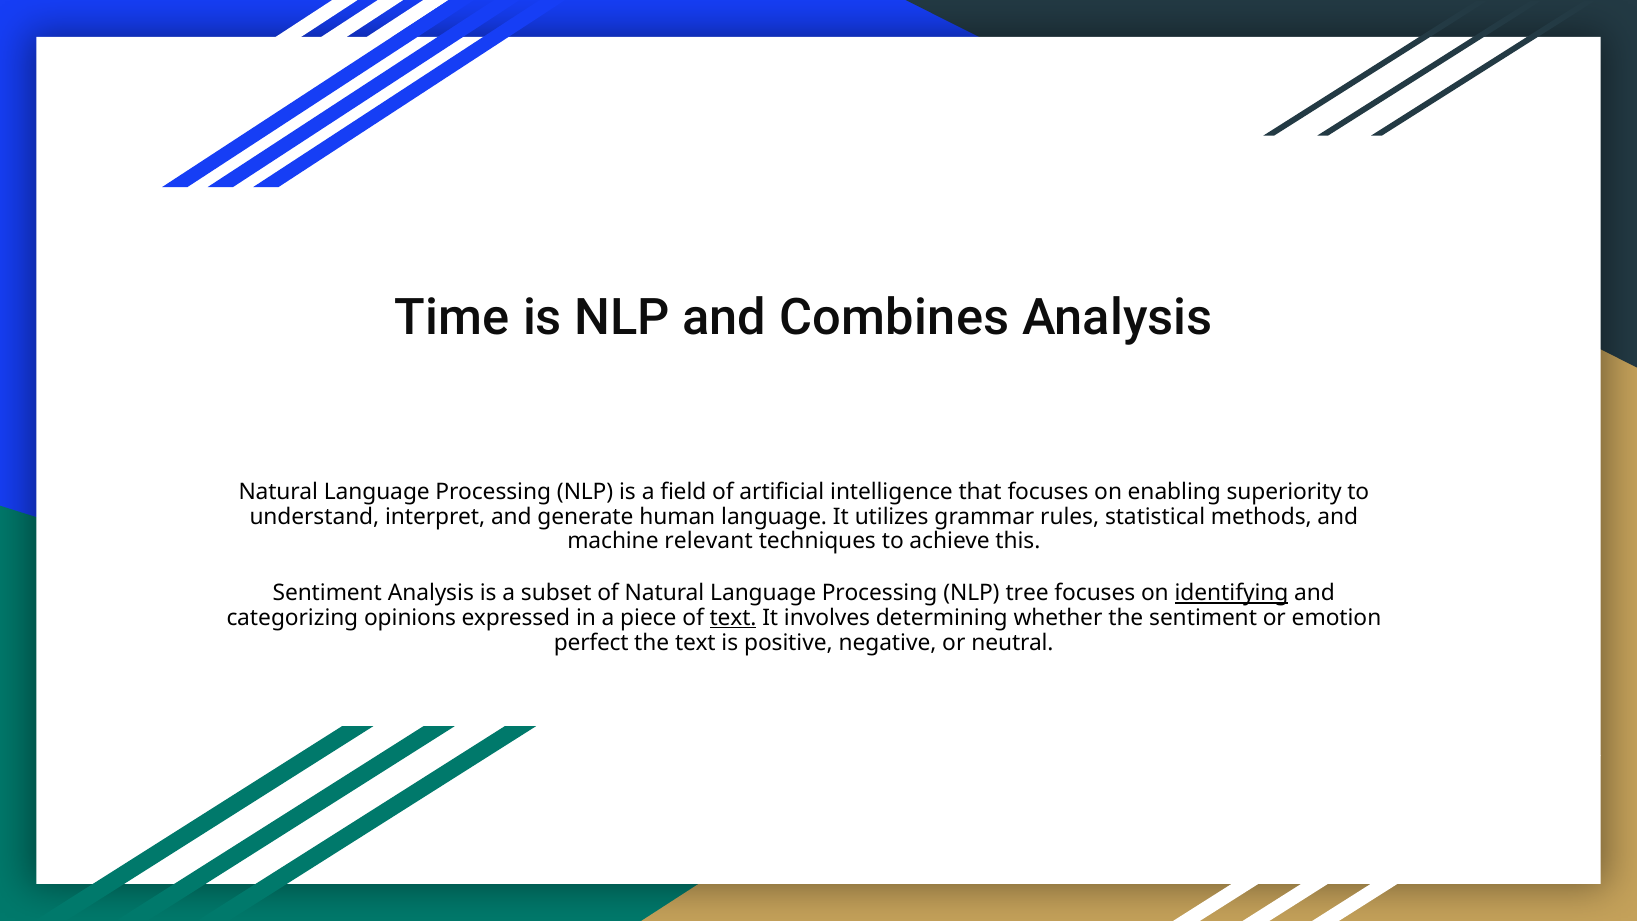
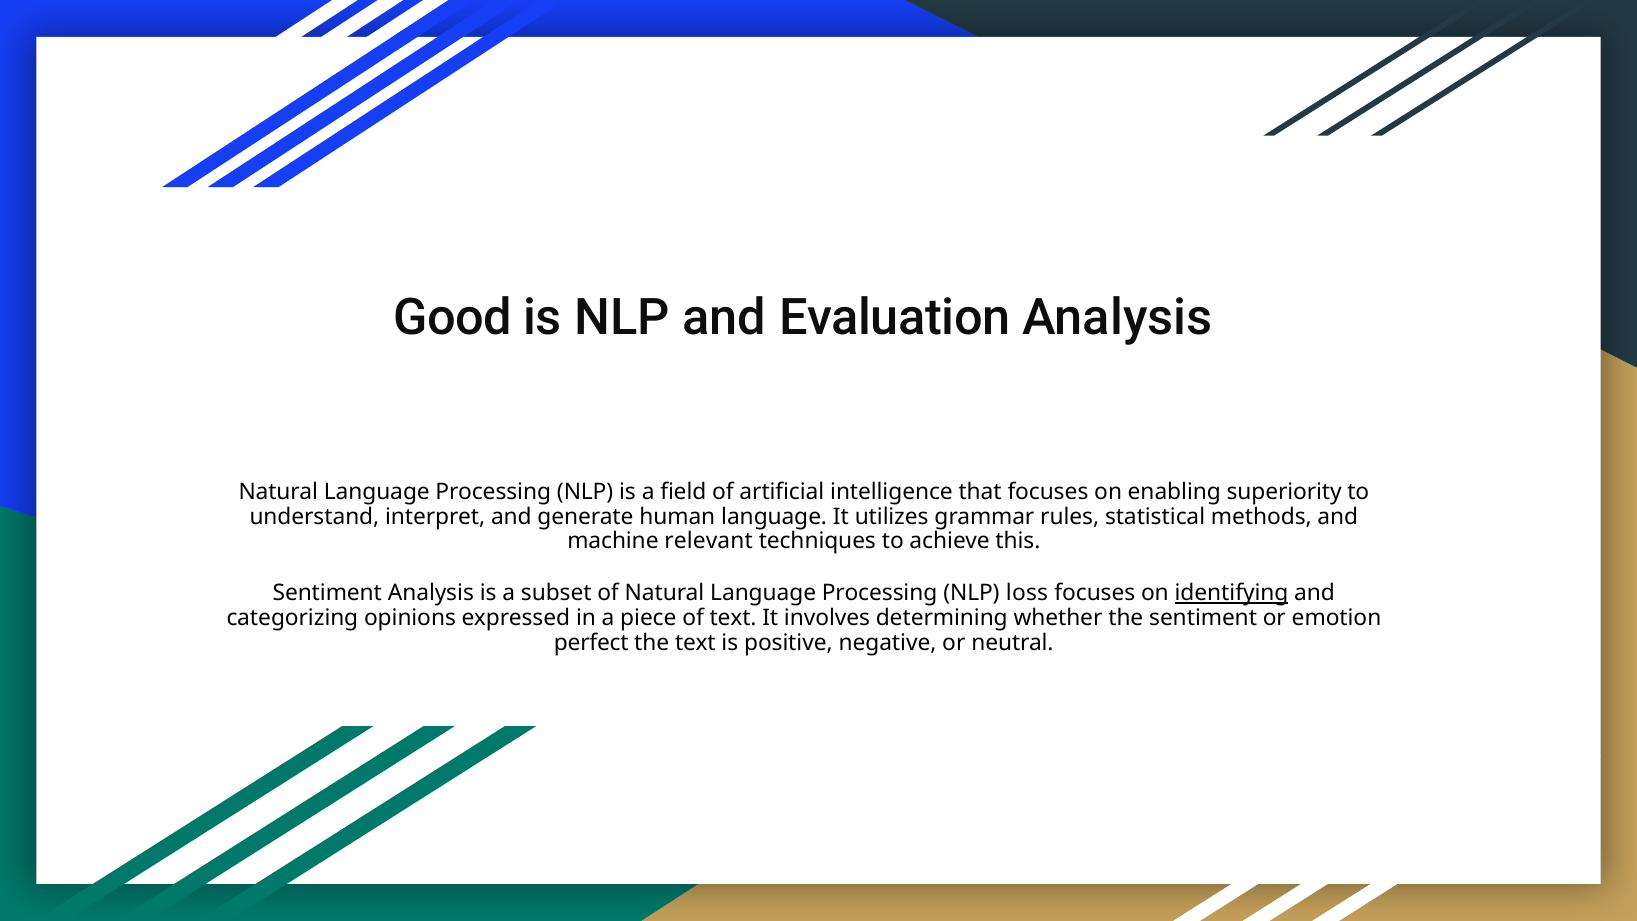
Time: Time -> Good (453, 317)
Combines: Combines -> Evaluation (895, 317)
tree: tree -> loss (1027, 593)
text underline: present -> none (733, 618)
